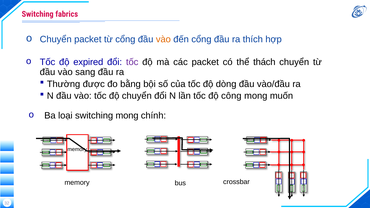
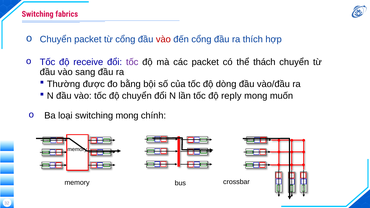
vào colour: orange -> red (163, 39)
expired: expired -> receive (88, 62)
công: công -> reply (231, 96)
